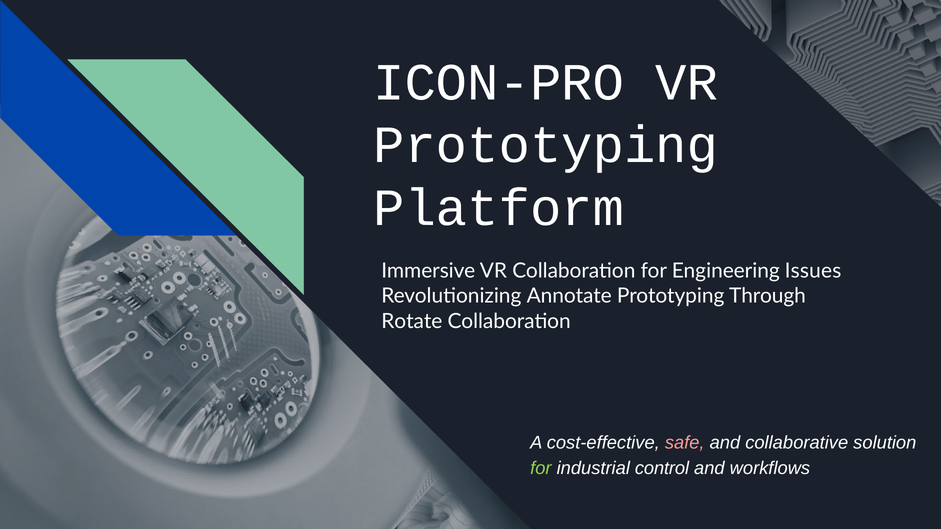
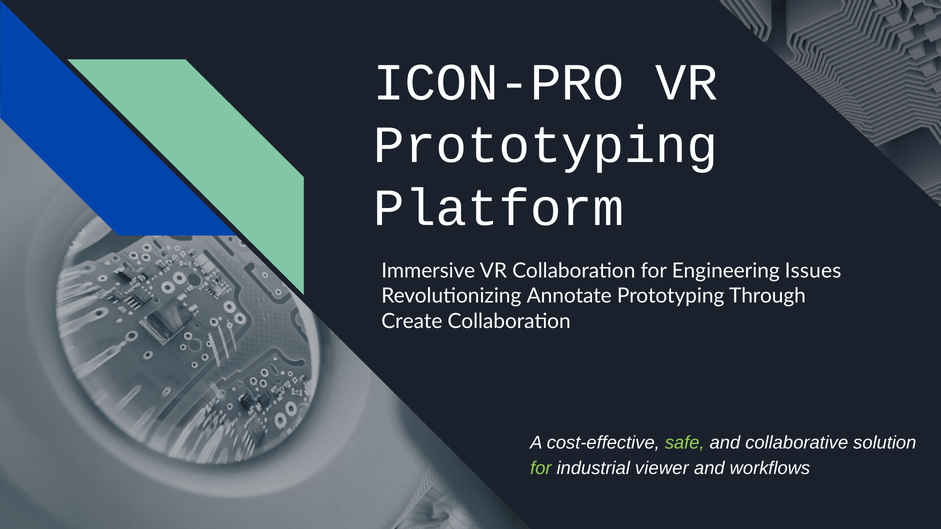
Rotate: Rotate -> Create (412, 321)
safe colour: pink -> light green (685, 443)
control: control -> viewer (662, 468)
